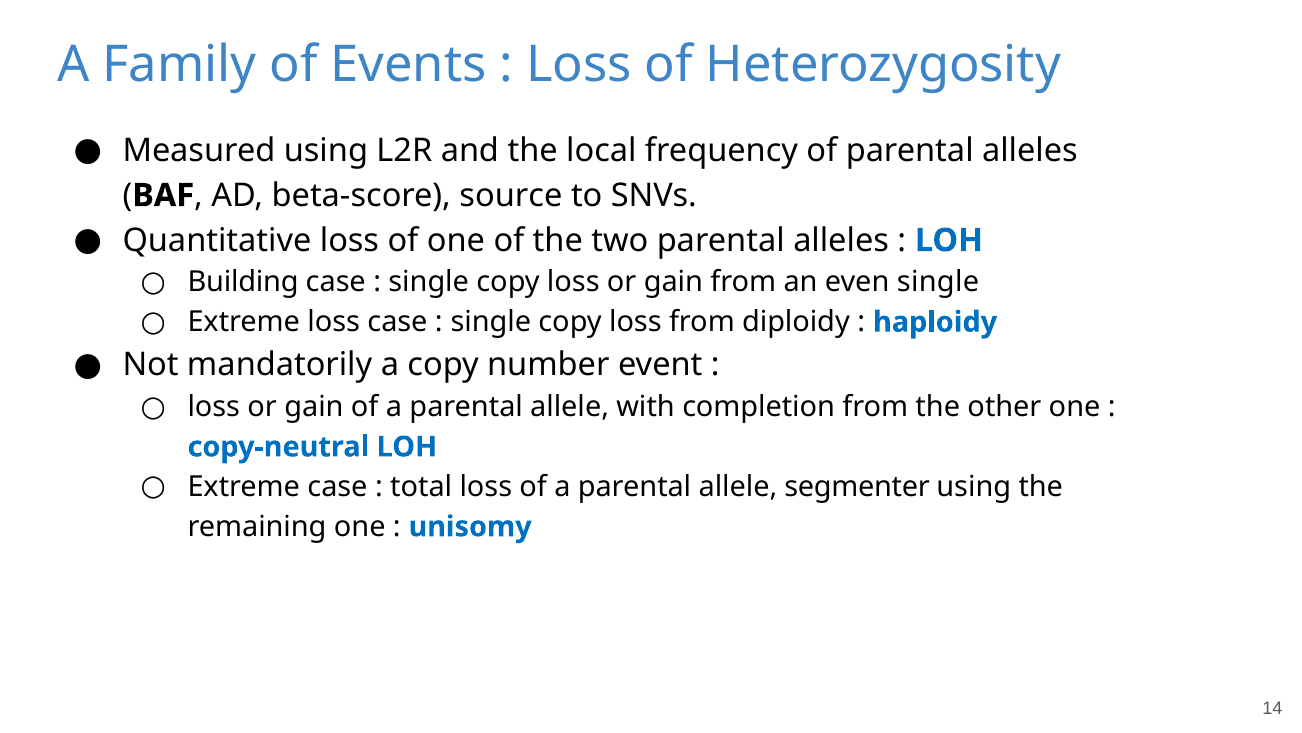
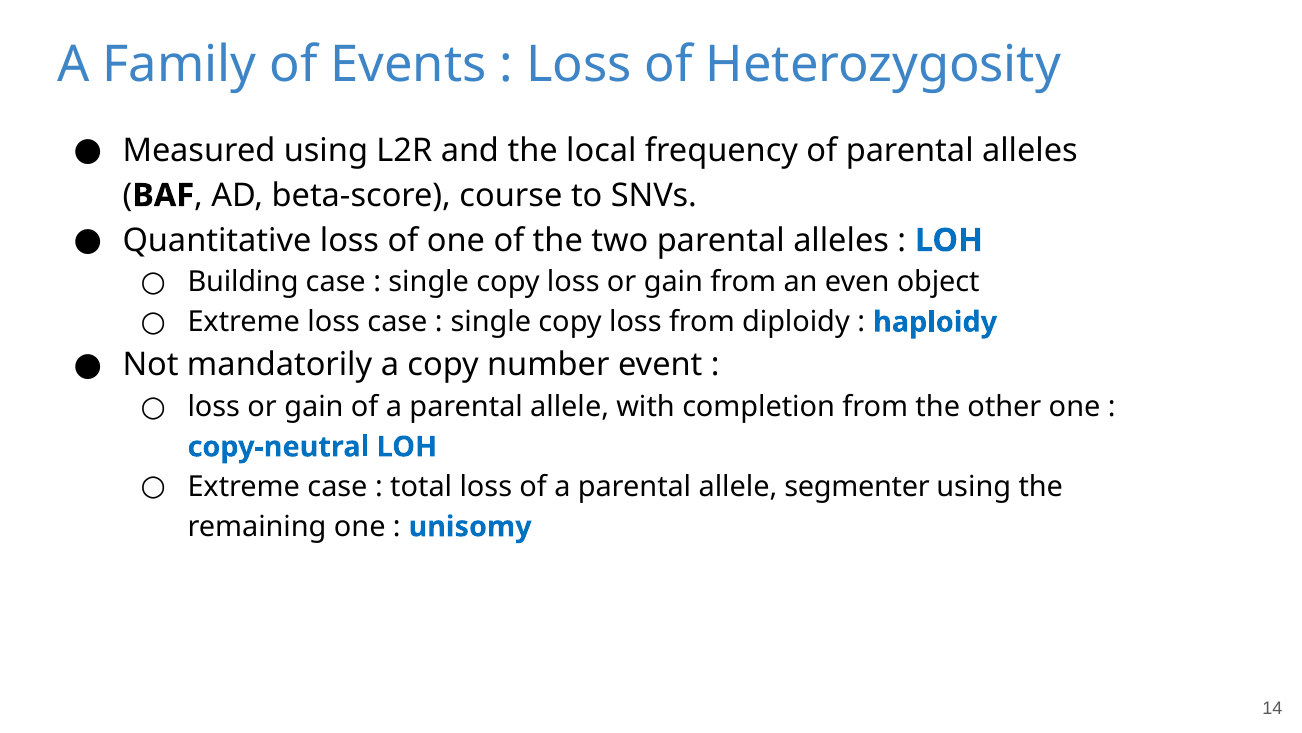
source: source -> course (511, 195)
even single: single -> object (938, 282)
